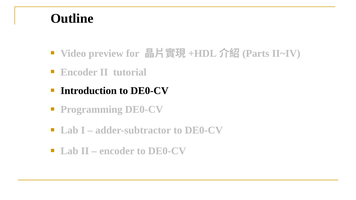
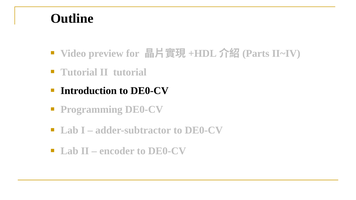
Encoder: Encoder -> Tutorial (79, 72)
